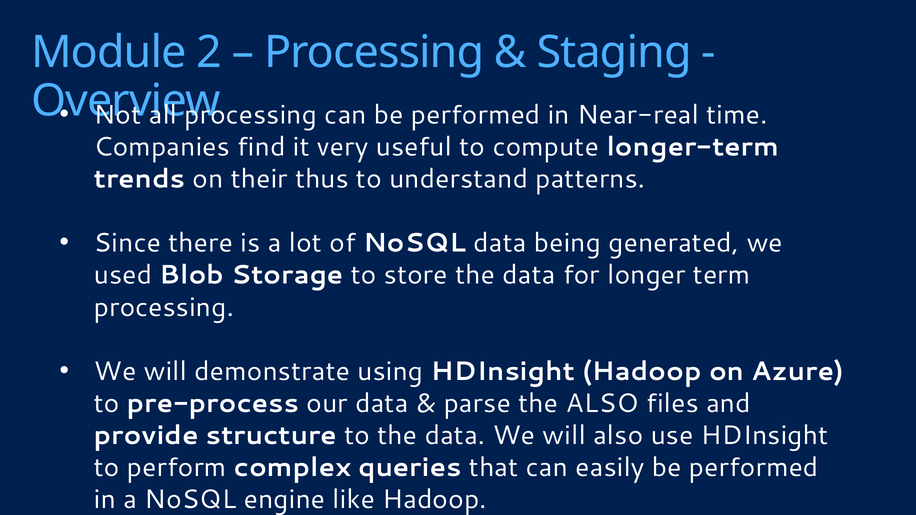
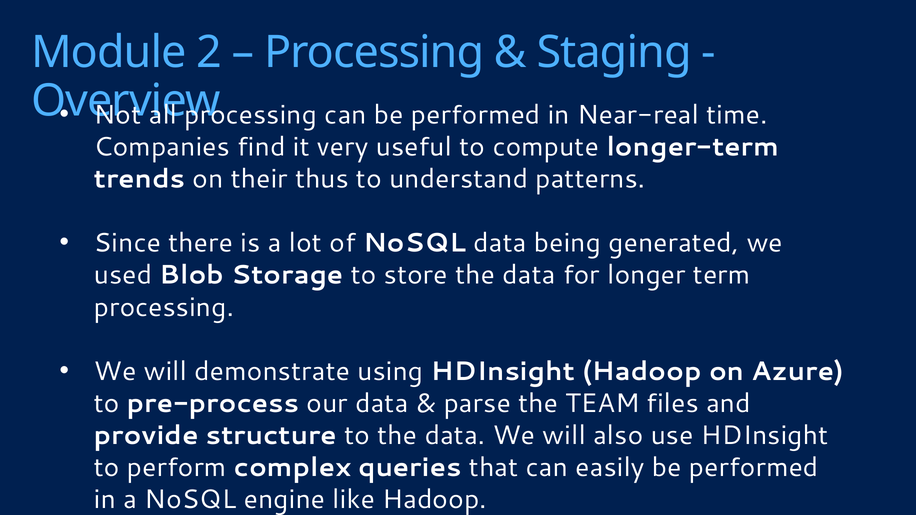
the ALSO: ALSO -> TEAM (603, 404)
